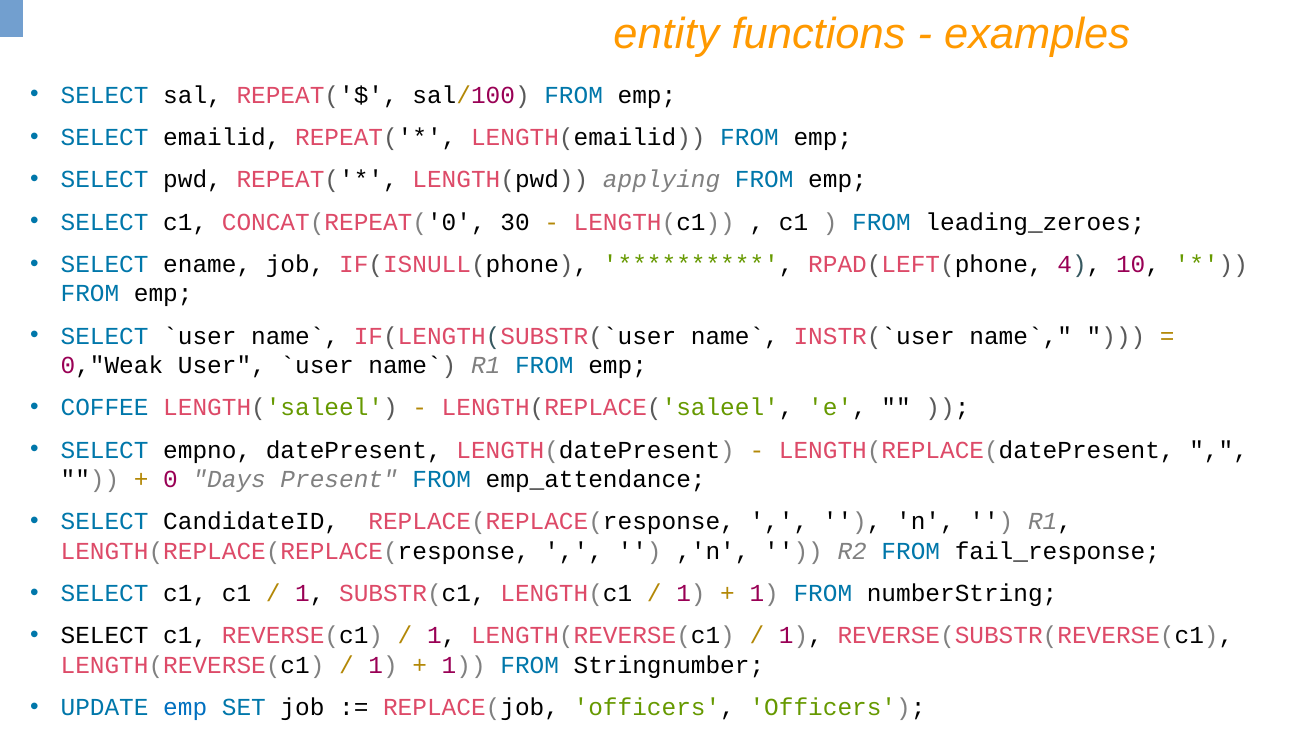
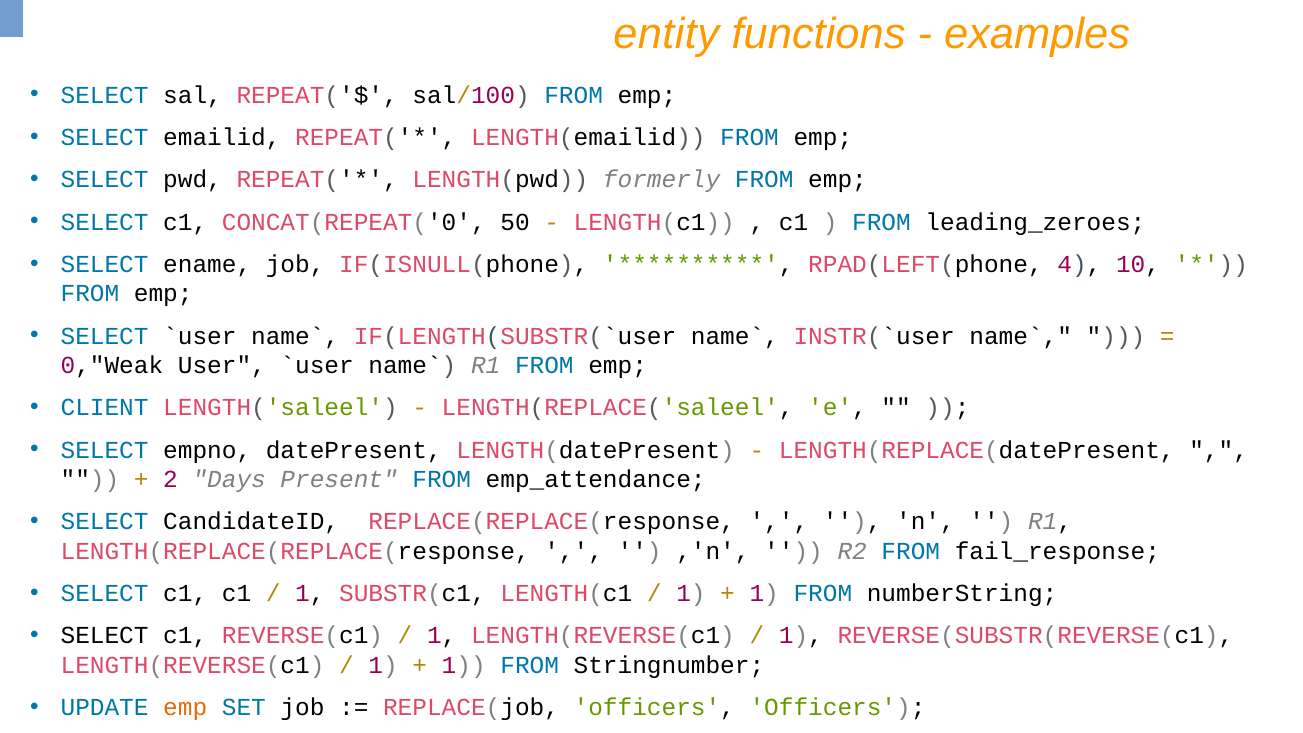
applying: applying -> formerly (662, 180)
30: 30 -> 50 (515, 222)
COFFEE: COFFEE -> CLIENT (105, 408)
0: 0 -> 2 (171, 479)
emp colour: blue -> orange (185, 707)
